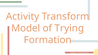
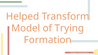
Activity: Activity -> Helped (23, 16)
